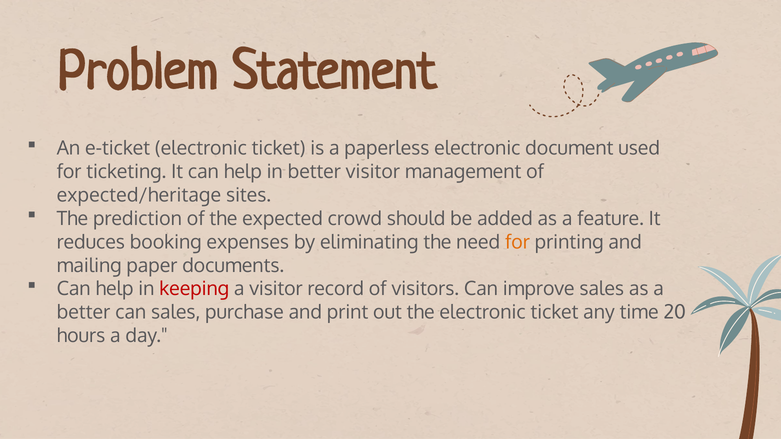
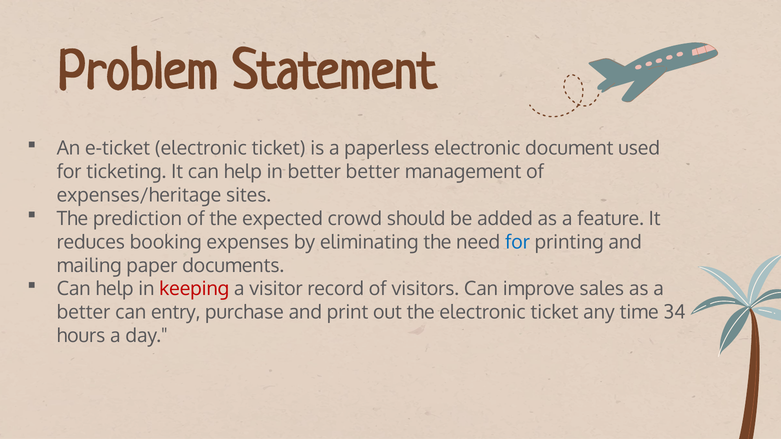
better visitor: visitor -> better (373, 172)
expected/heritage: expected/heritage -> expenses/heritage (139, 195)
for colour: orange -> blue (517, 242)
can sales: sales -> entry (176, 313)
20: 20 -> 34 (675, 313)
